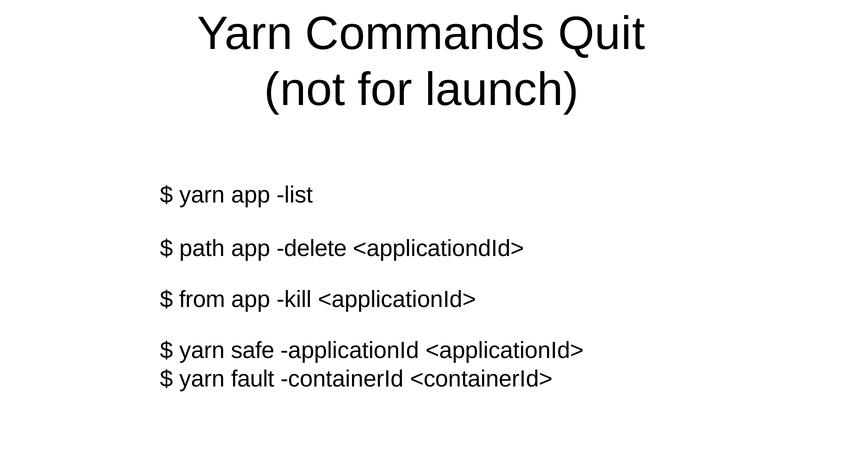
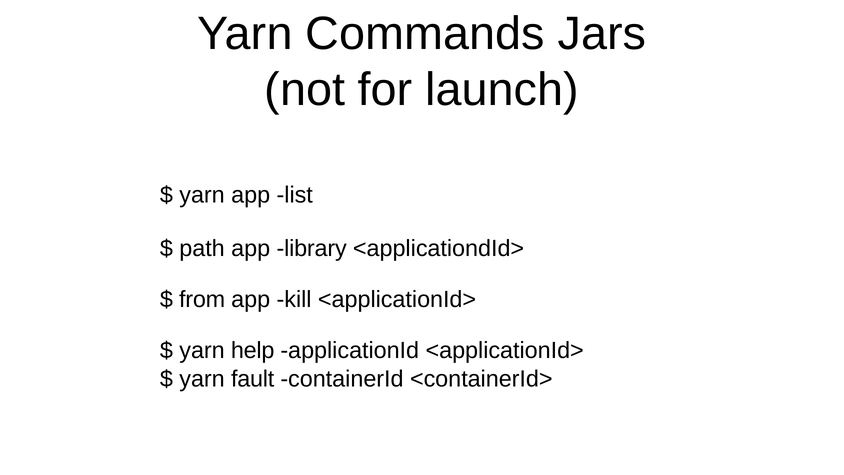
Quit: Quit -> Jars (602, 34)
delete: delete -> library (312, 249)
safe: safe -> help (253, 351)
